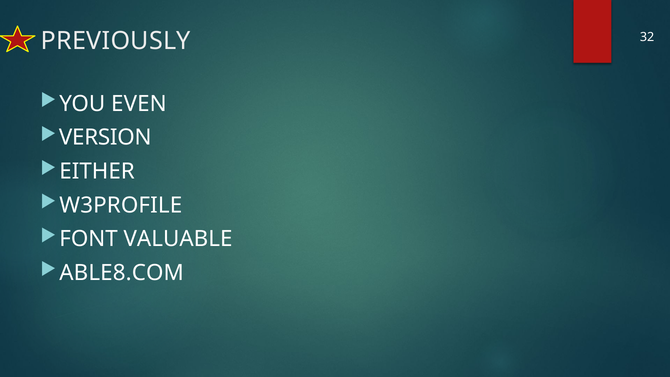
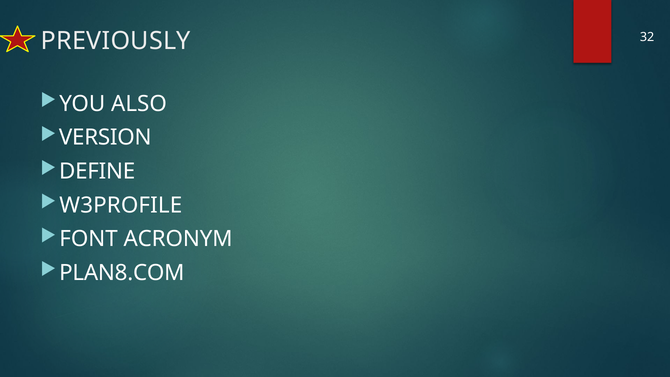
EVEN: EVEN -> ALSO (139, 104)
EITHER: EITHER -> DEFINE (97, 171)
VALUABLE: VALUABLE -> ACRONYM (178, 239)
ABLE8.COM: ABLE8.COM -> PLAN8.COM (122, 273)
